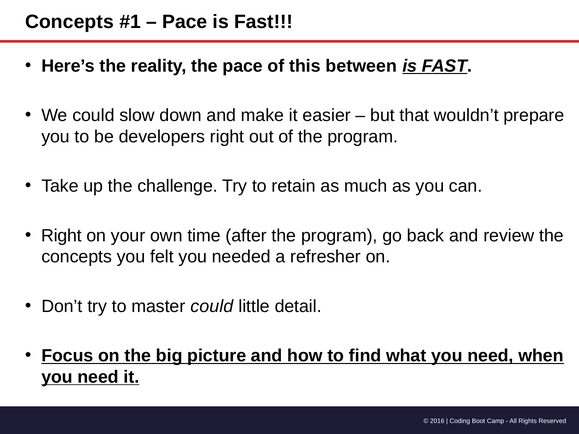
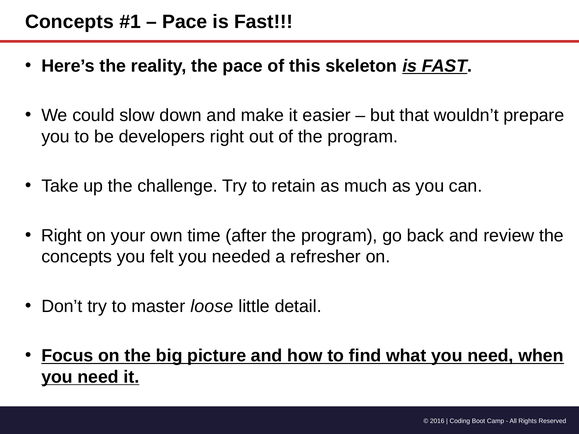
between: between -> skeleton (361, 66)
master could: could -> loose (212, 306)
